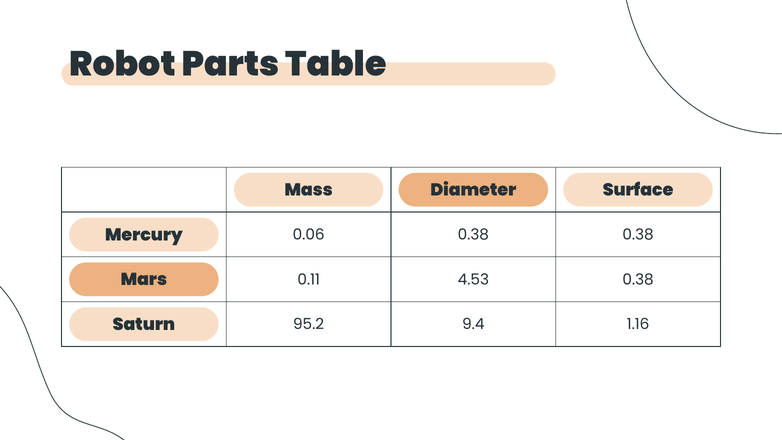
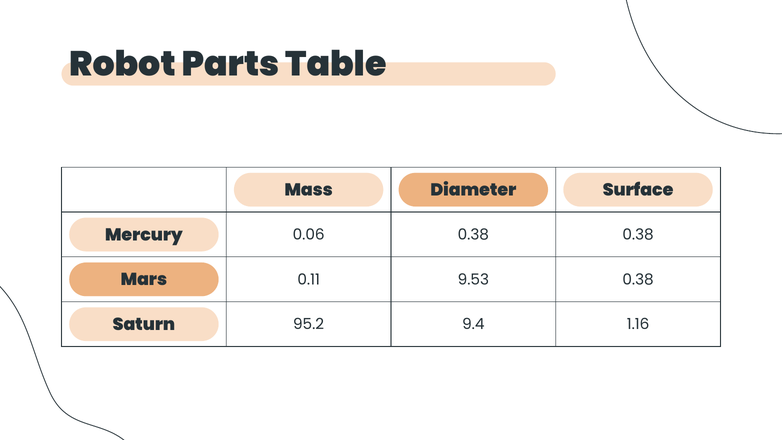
4.53: 4.53 -> 9.53 (473, 280)
